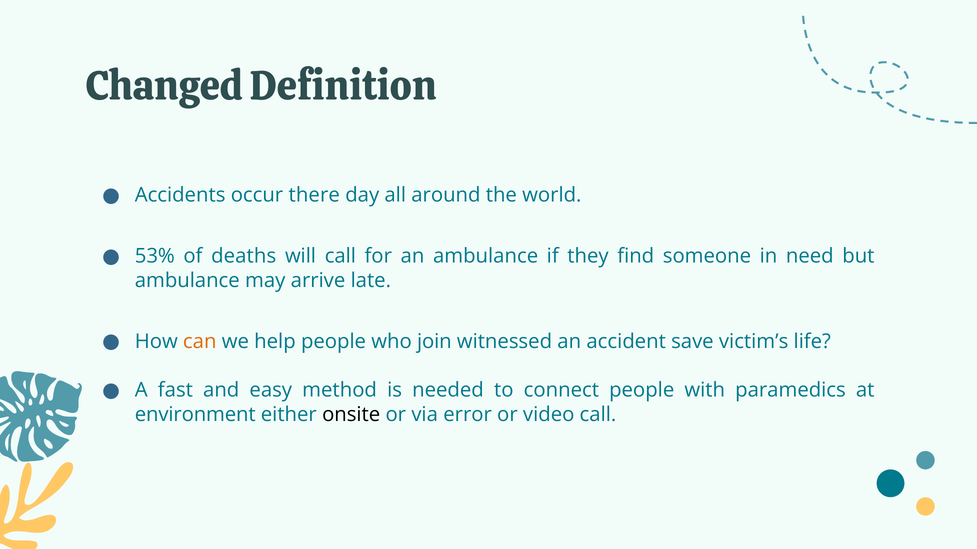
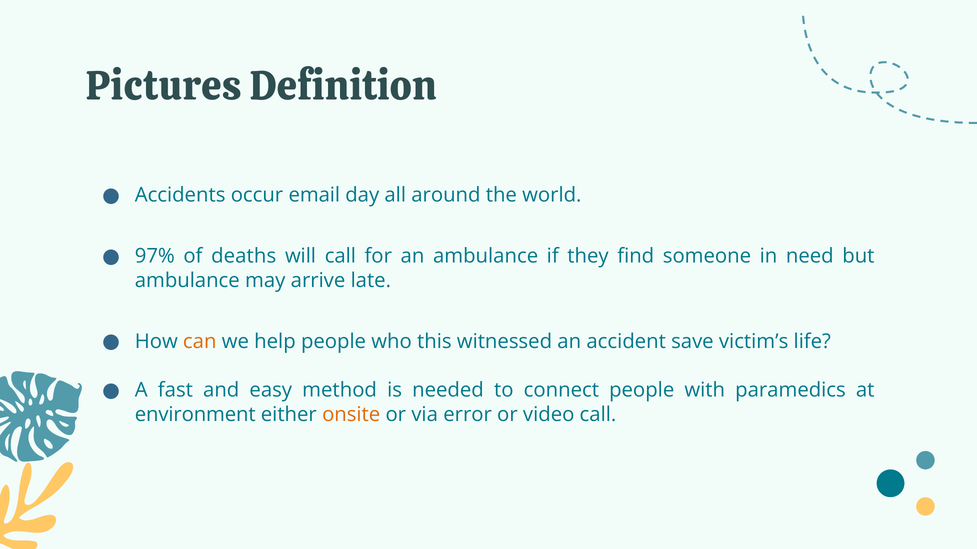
Changed: Changed -> Pictures (164, 86)
there: there -> email (314, 195)
53%: 53% -> 97% (155, 256)
join: join -> this (434, 342)
onsite colour: black -> orange (351, 415)
